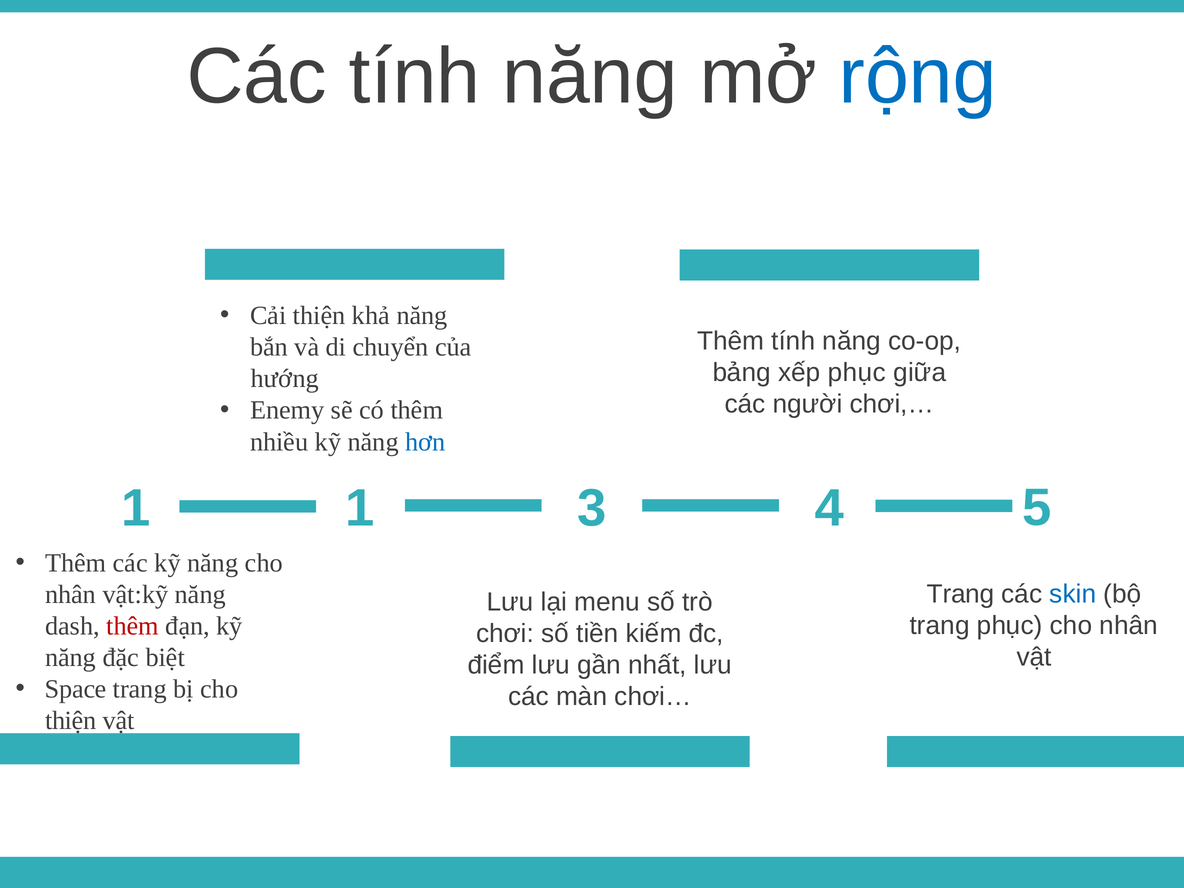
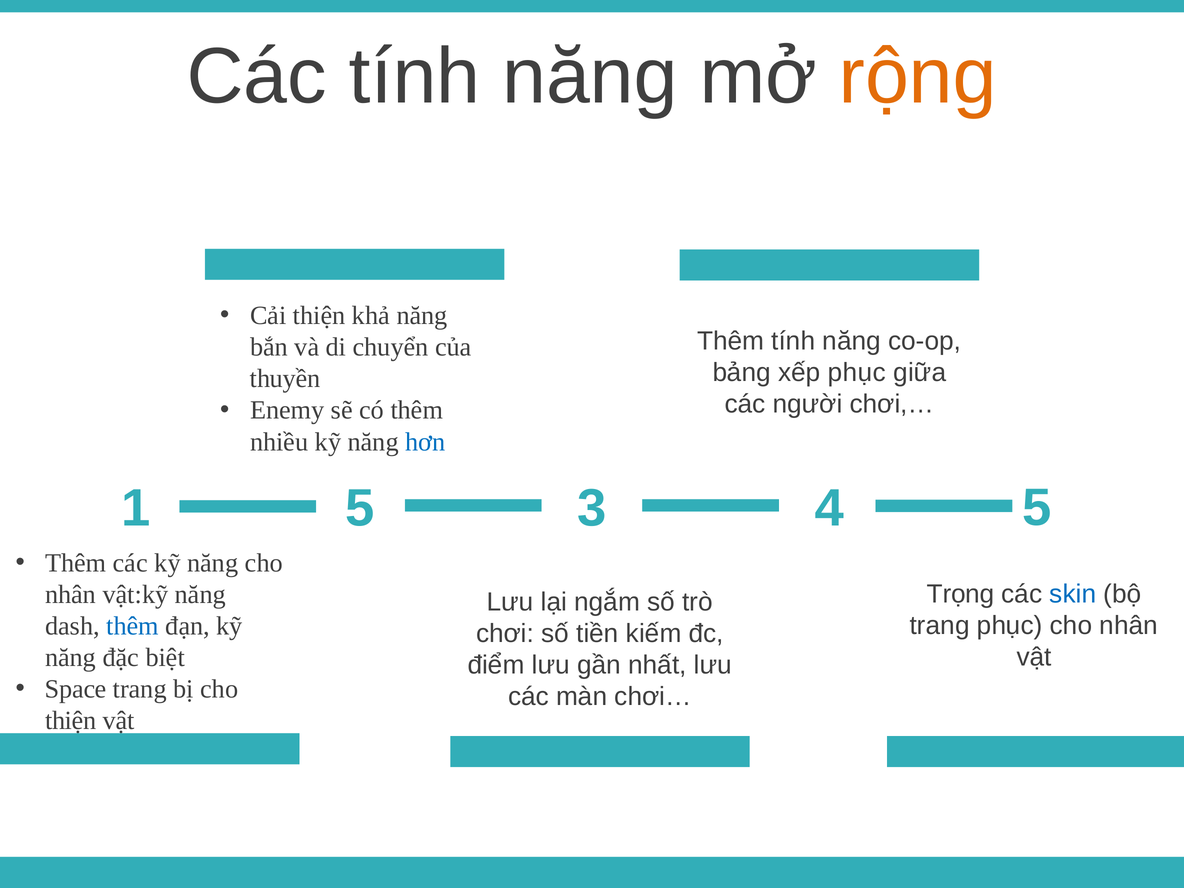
rộng colour: blue -> orange (918, 77)
hướng: hướng -> thuyền (285, 379)
1 1: 1 -> 5 (360, 509)
Trang: Trang -> Trọng (961, 594)
menu: menu -> ngắm (607, 602)
thêm colour: red -> blue (133, 626)
